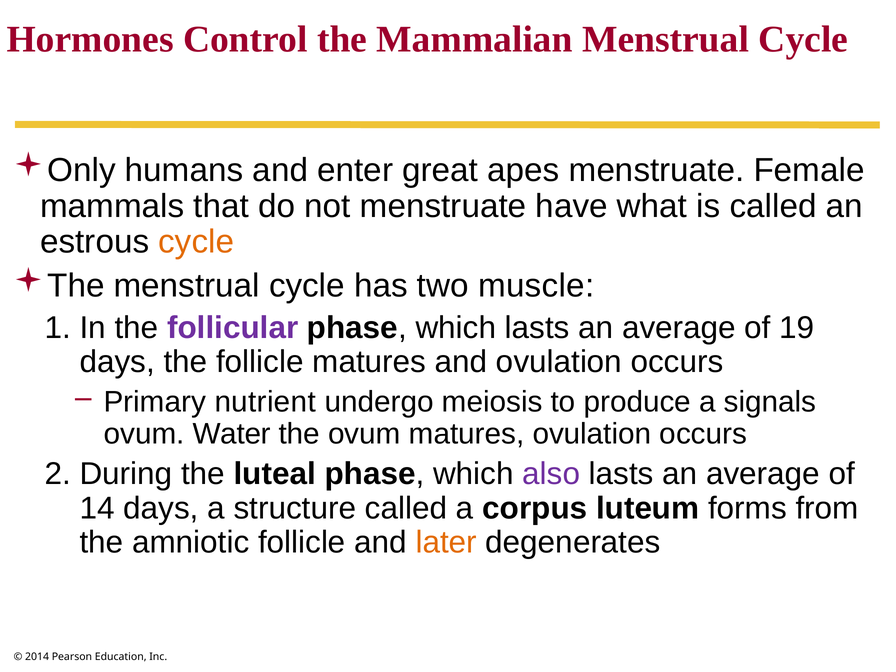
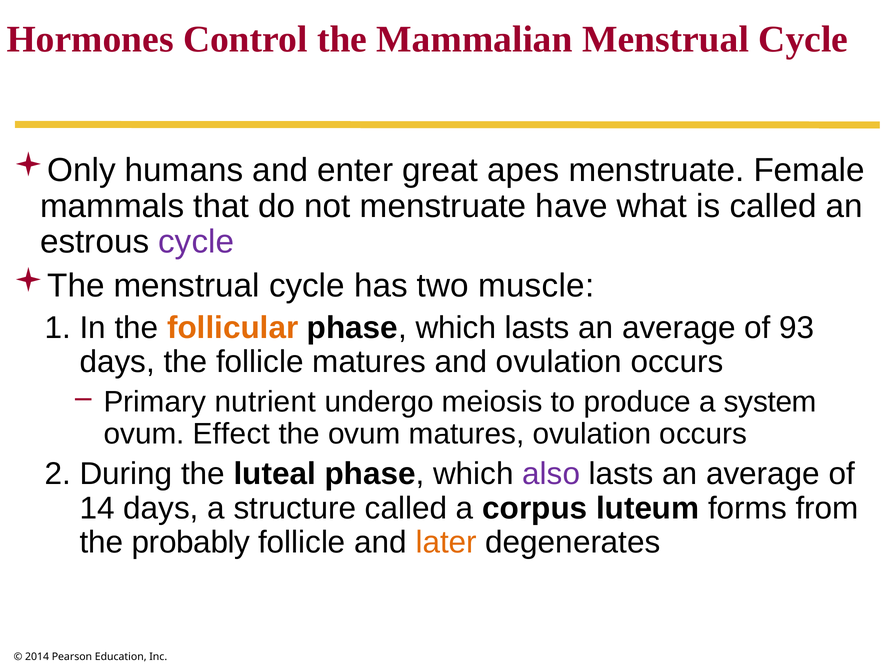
cycle colour: orange -> purple (196, 242)
follicular colour: purple -> orange (233, 328)
19: 19 -> 93 (797, 328)
signals: signals -> system (770, 402)
Water: Water -> Effect (231, 434)
amniotic: amniotic -> probably (191, 542)
